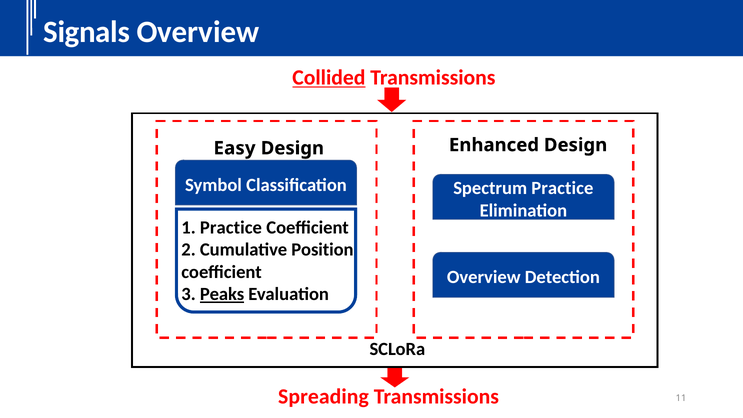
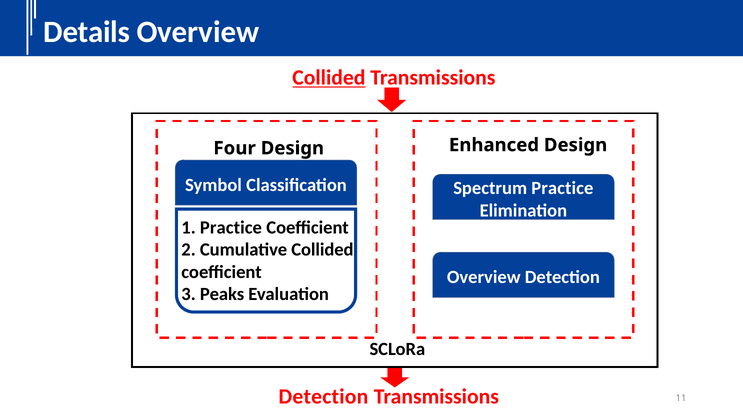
Signals: Signals -> Details (87, 32)
Easy: Easy -> Four (235, 148)
Cumulative Position: Position -> Collided (322, 250)
Peaks underline: present -> none (222, 294)
Spreading: Spreading -> Detection (323, 397)
